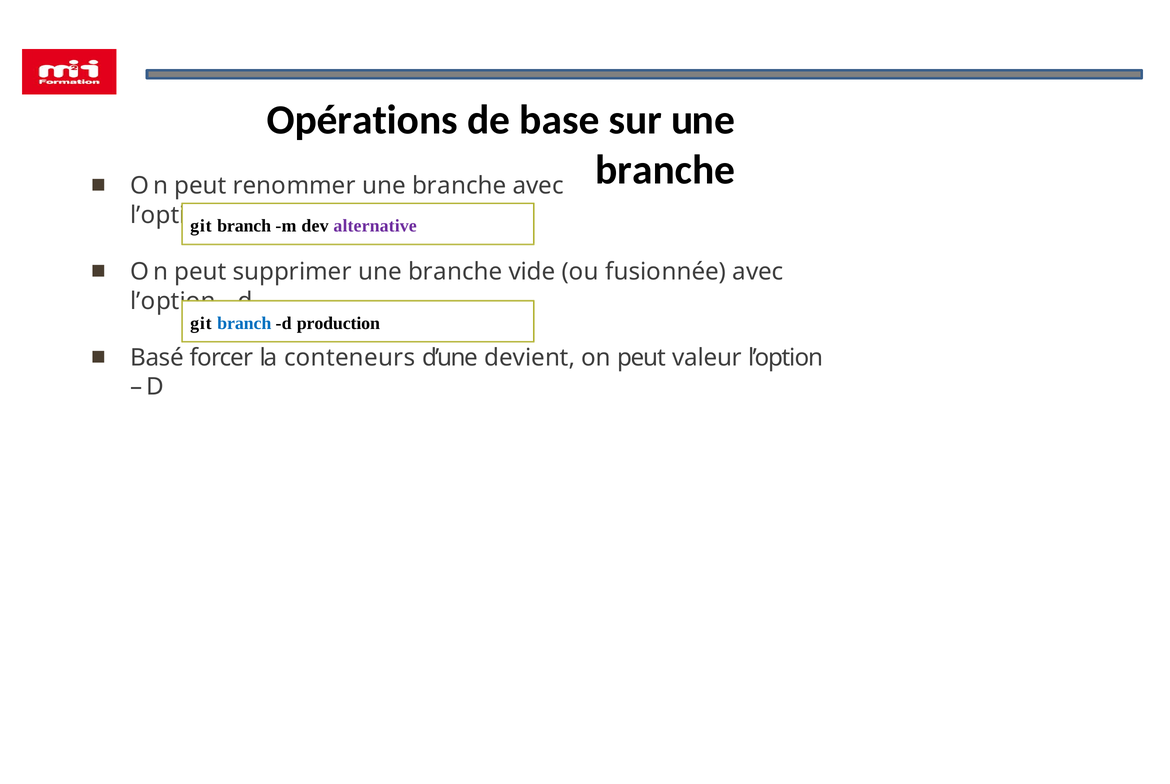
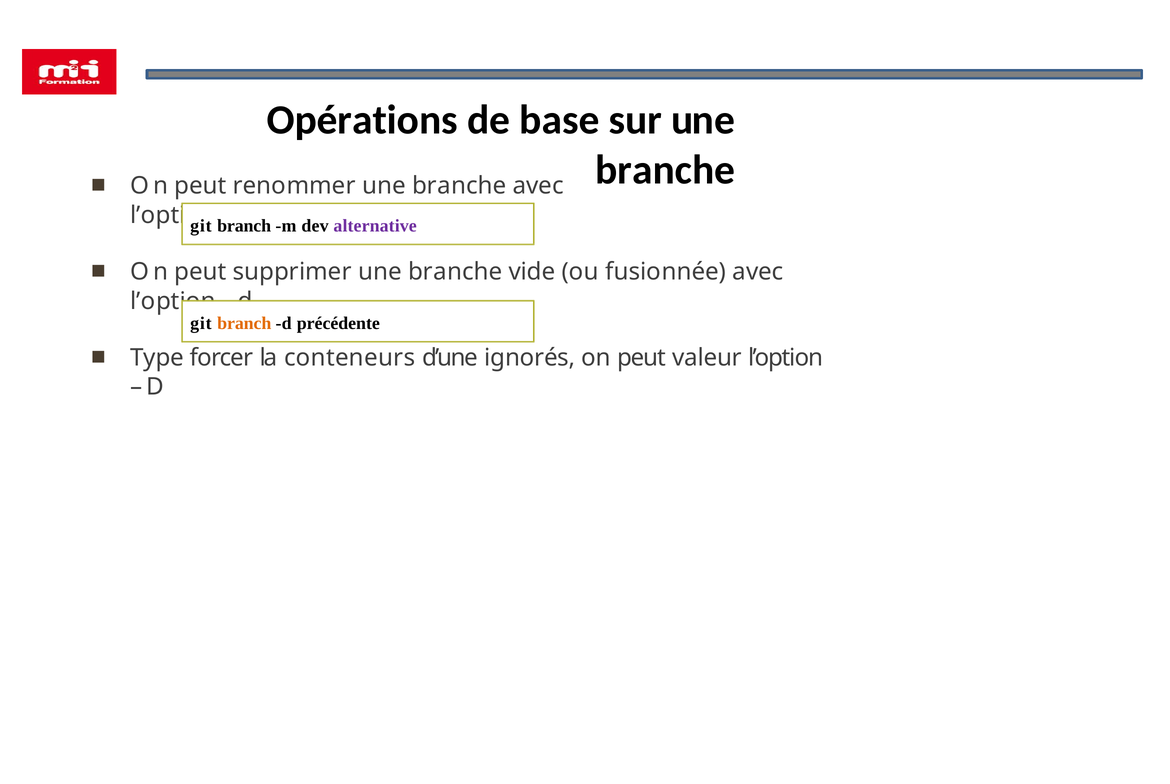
branch colour: blue -> orange (244, 323)
production: production -> précédente (338, 323)
Basé: Basé -> Type (157, 358)
devient: devient -> ignorés (530, 358)
